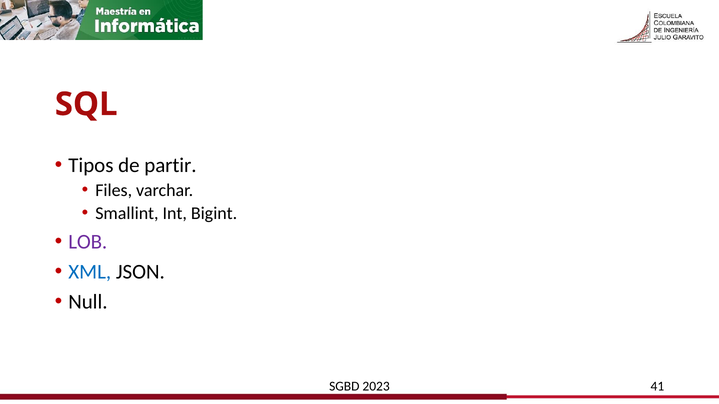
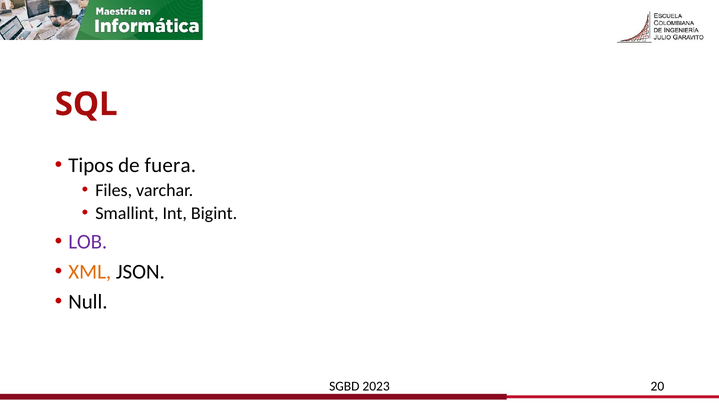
partir: partir -> fuera (170, 166)
XML colour: blue -> orange (90, 272)
41: 41 -> 20 (657, 387)
